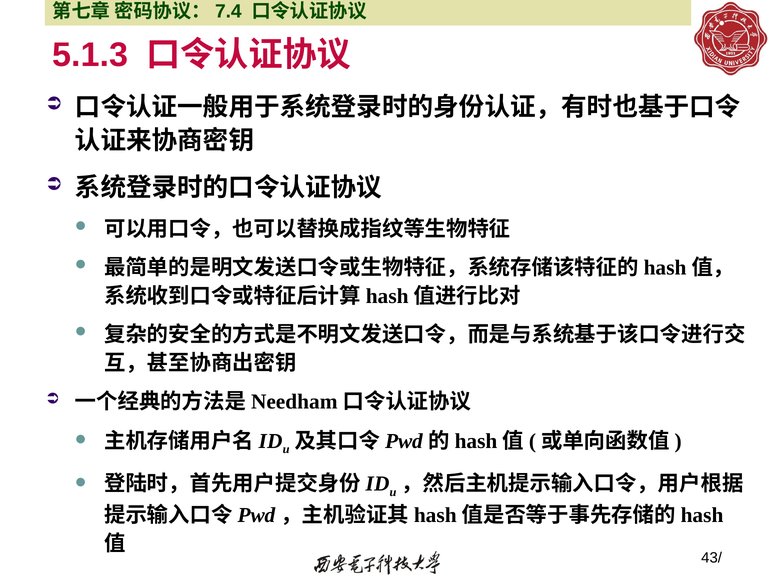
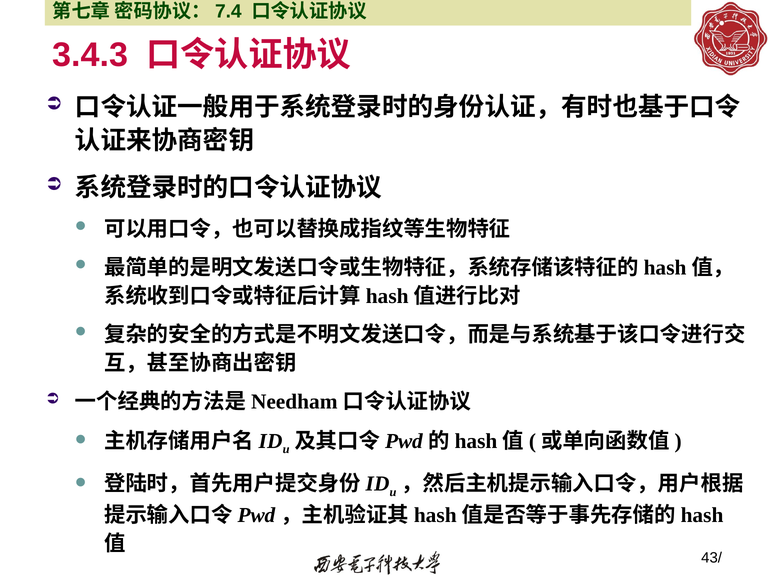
5.1.3: 5.1.3 -> 3.4.3 (90, 55)
